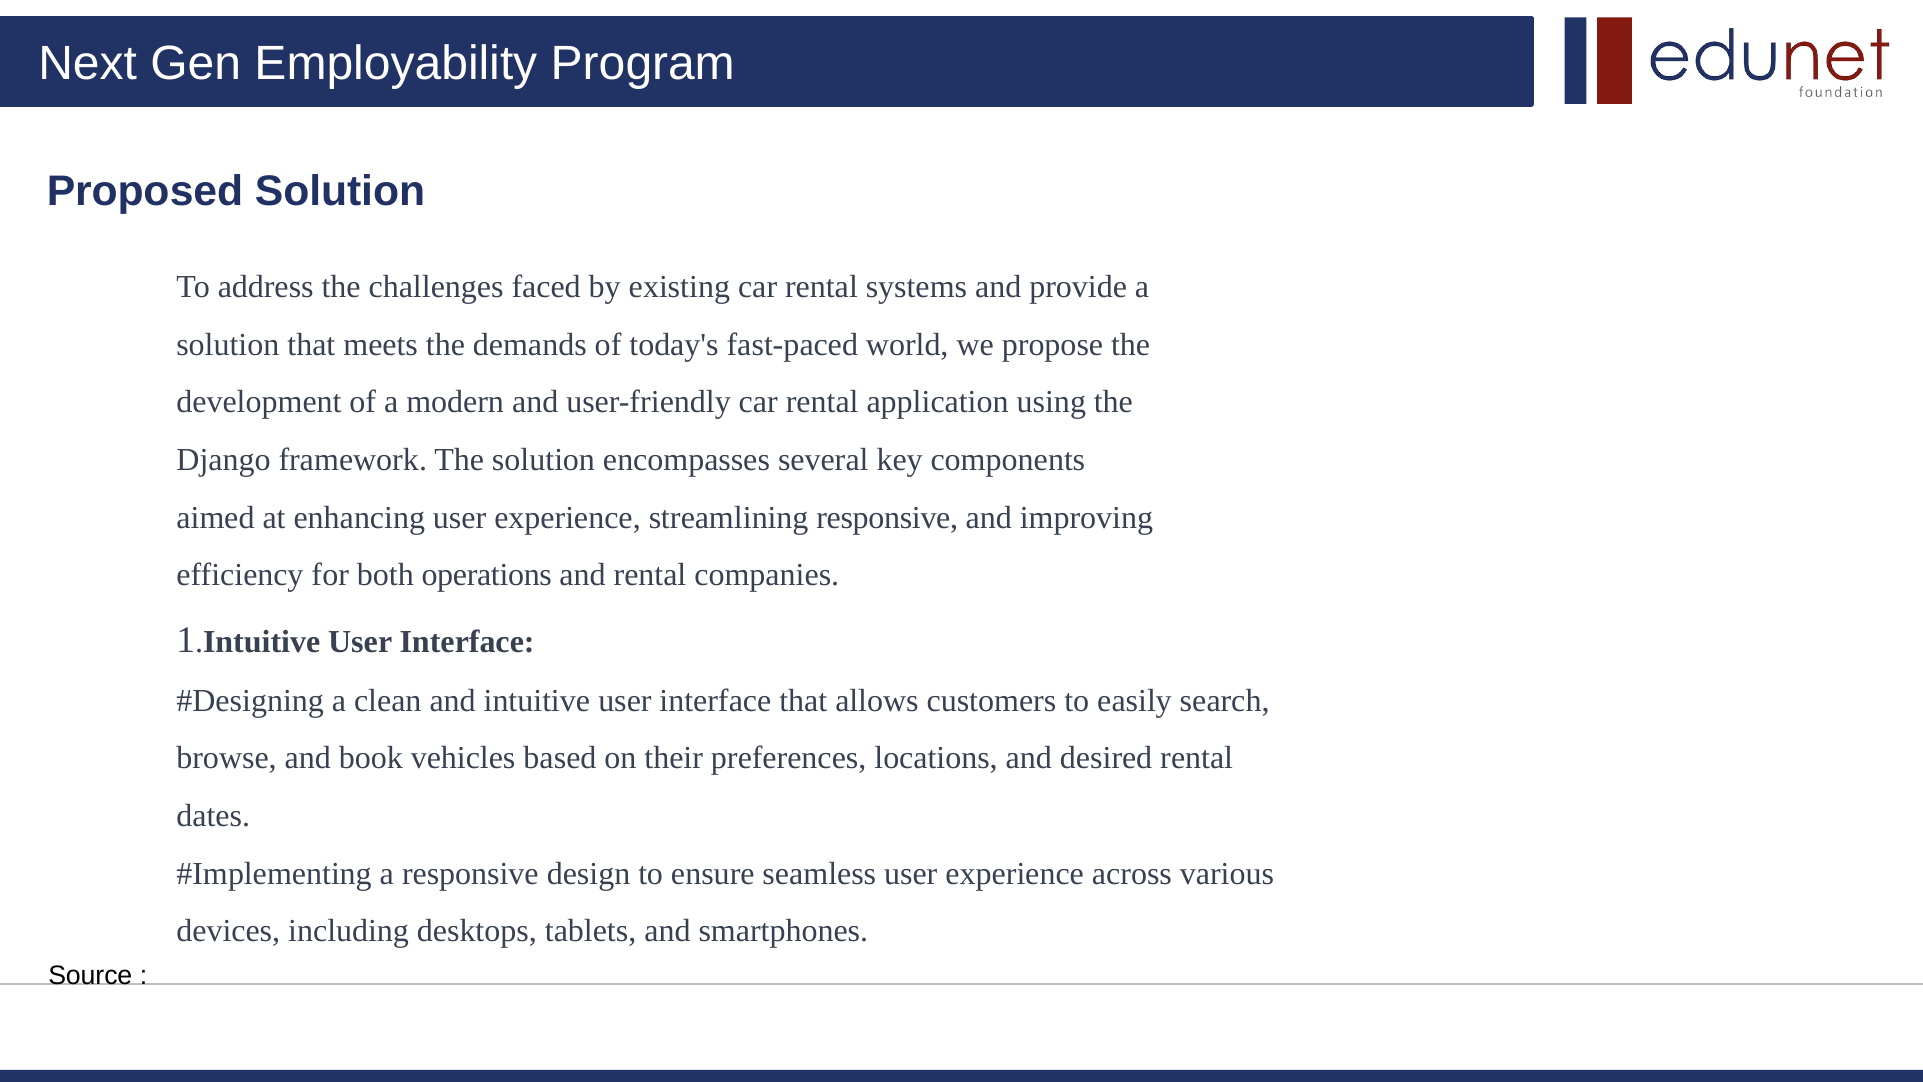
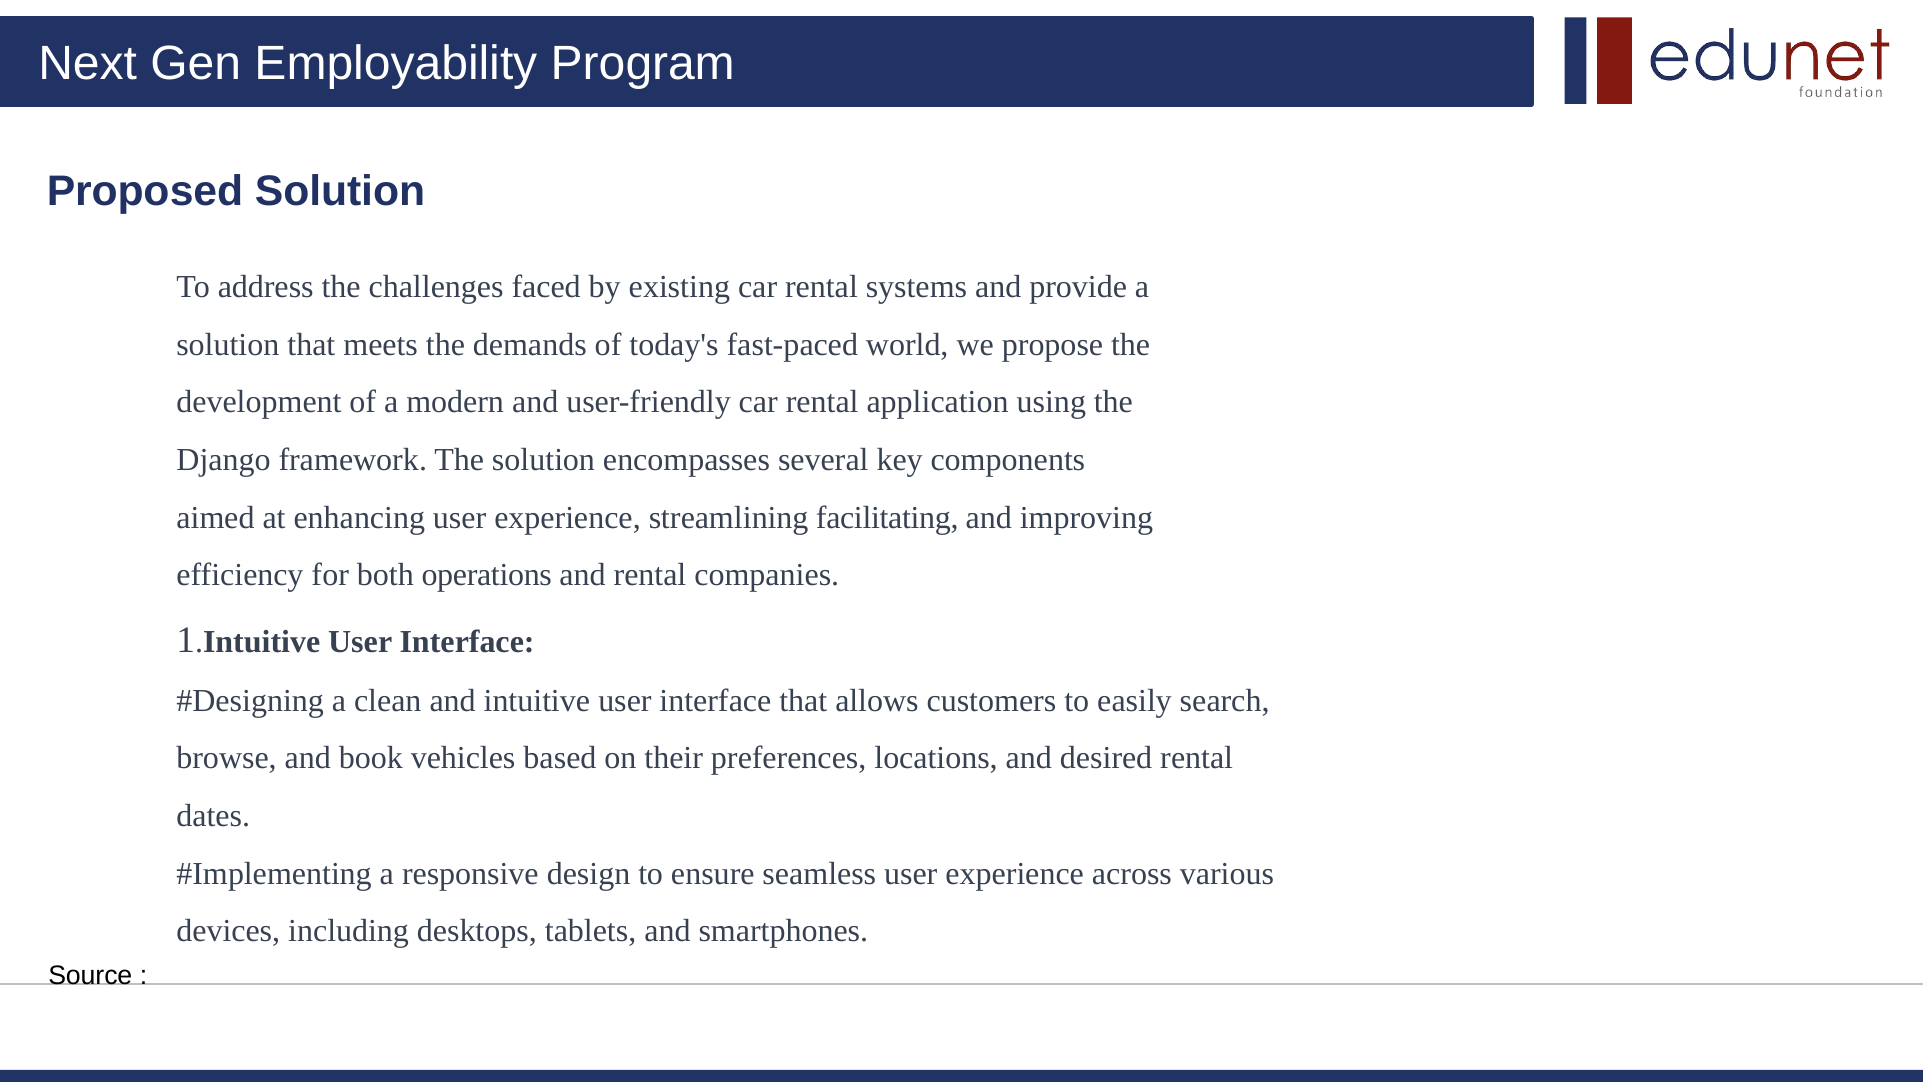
streamlining responsive: responsive -> facilitating (887, 518)
